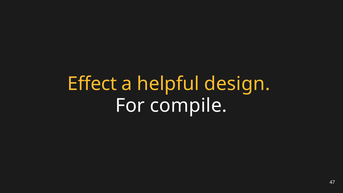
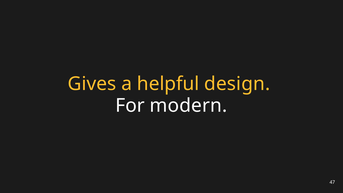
Effect: Effect -> Gives (92, 84)
compile: compile -> modern (188, 105)
